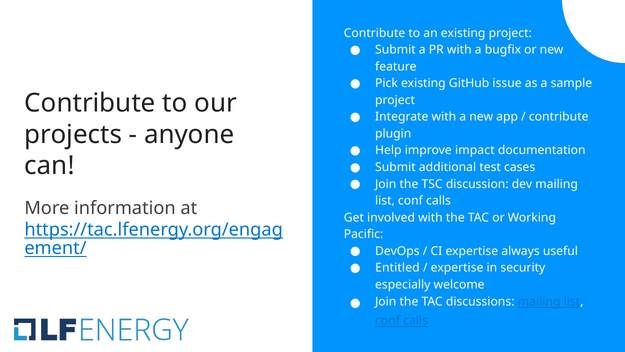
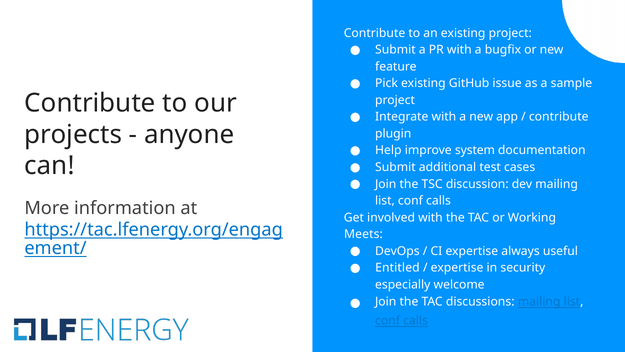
impact: impact -> system (475, 150)
Pacific: Pacific -> Meets (363, 234)
